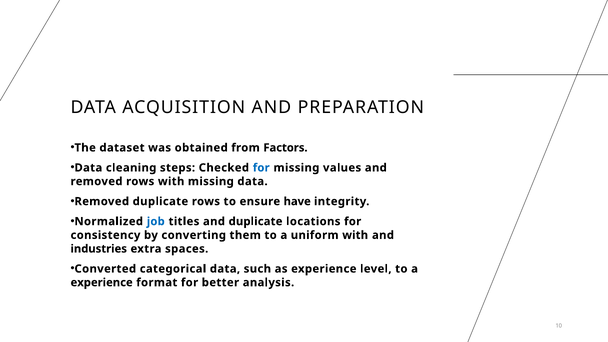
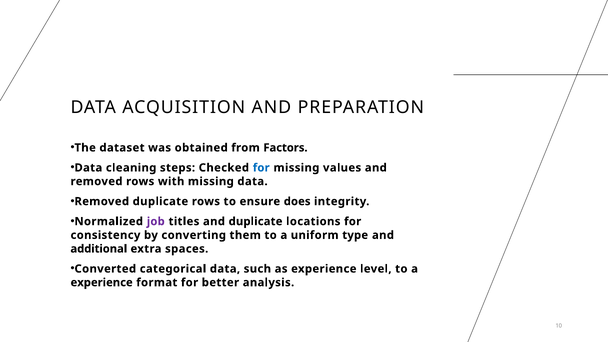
have: have -> does (297, 201)
job colour: blue -> purple (156, 221)
uniform with: with -> type (355, 235)
industries: industries -> additional (99, 249)
